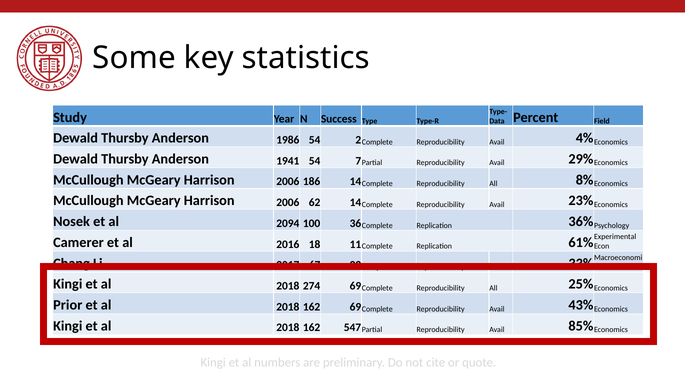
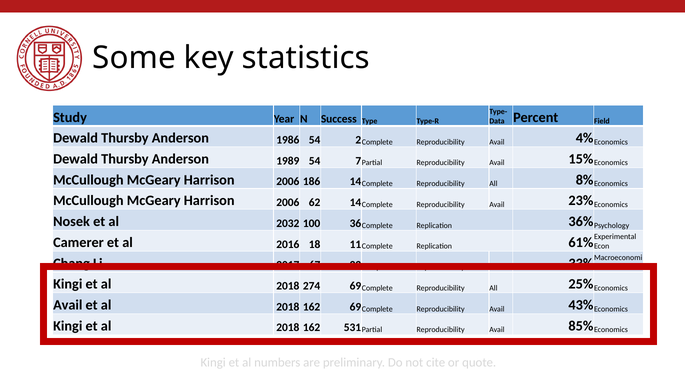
1941: 1941 -> 1989 (288, 160)
29%: 29% -> 15% (581, 159)
2094: 2094 -> 2032 (288, 223)
Prior: Prior -> Avail (68, 305)
547: 547 -> 531 (352, 327)
